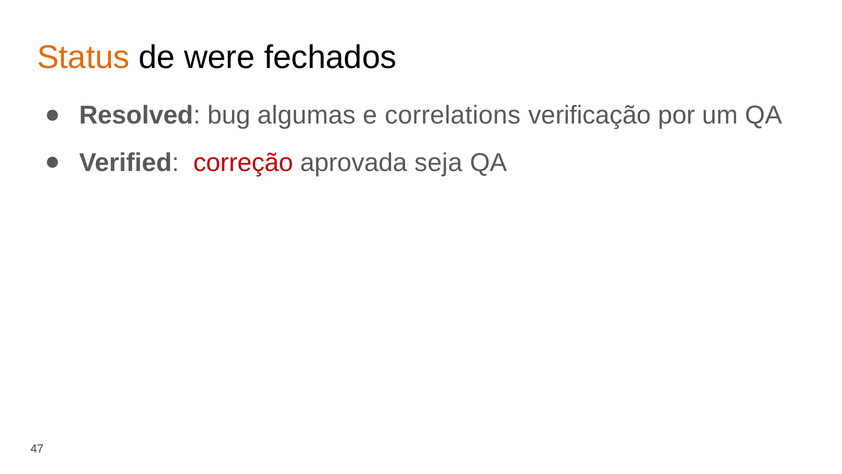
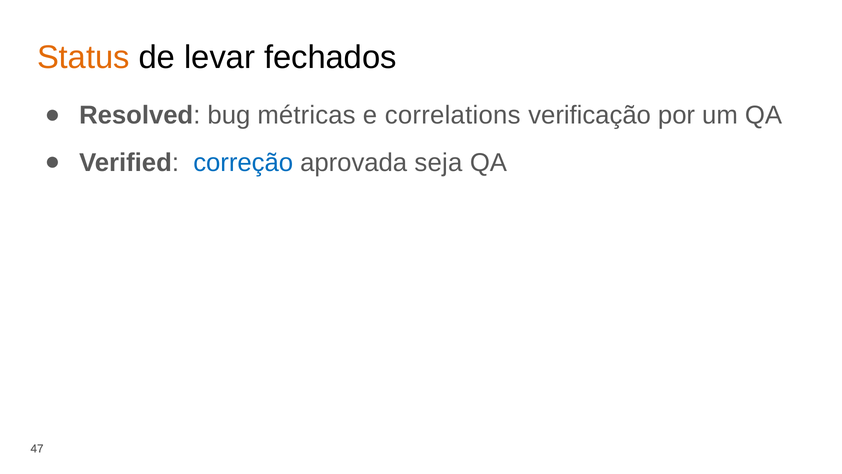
were: were -> levar (220, 57)
algumas: algumas -> métricas (306, 115)
correção colour: red -> blue (243, 162)
